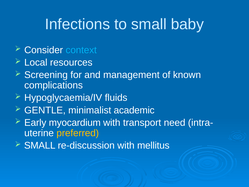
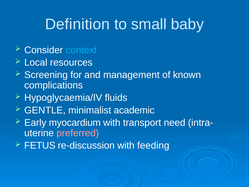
Infections: Infections -> Definition (77, 24)
preferred colour: yellow -> pink (78, 133)
SMALL: SMALL -> FETUS (40, 145)
mellitus: mellitus -> feeding (153, 145)
